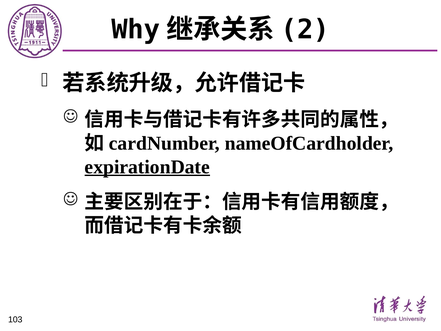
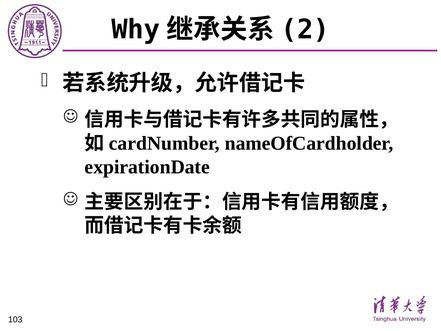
expirationDate underline: present -> none (147, 167)
